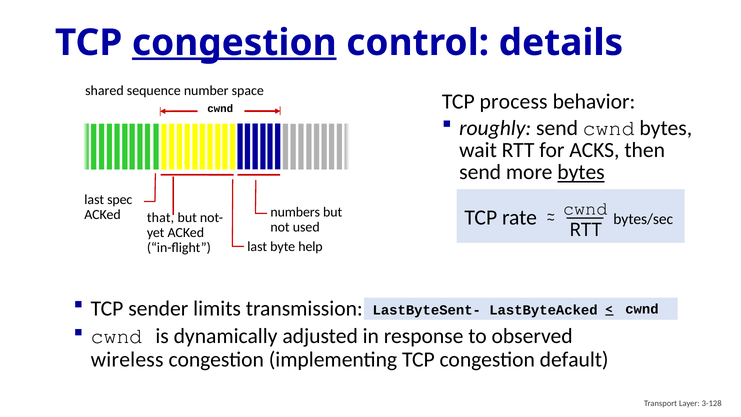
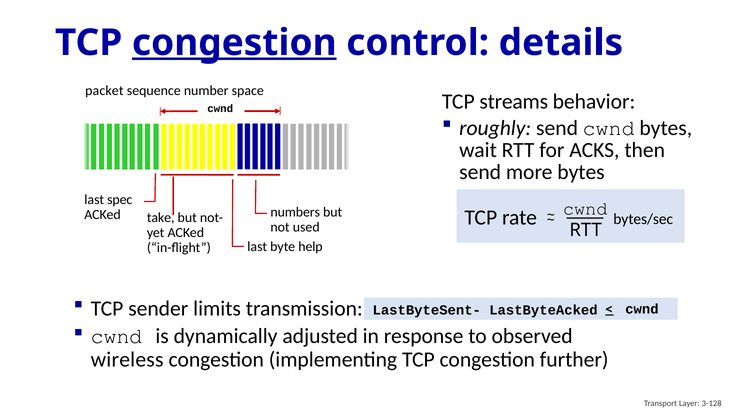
shared: shared -> packet (104, 91)
process: process -> streams (514, 102)
bytes underline: present -> none (581, 172)
that: that -> take (161, 218)
default: default -> further (574, 359)
